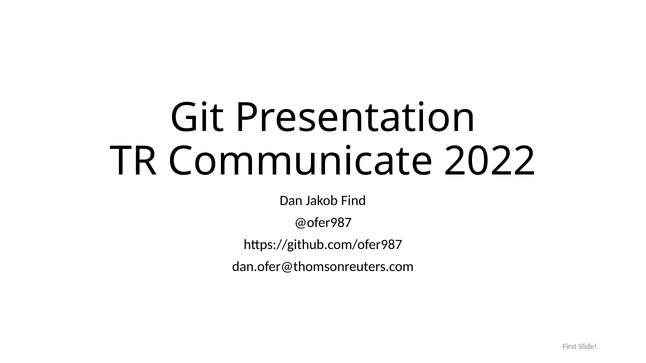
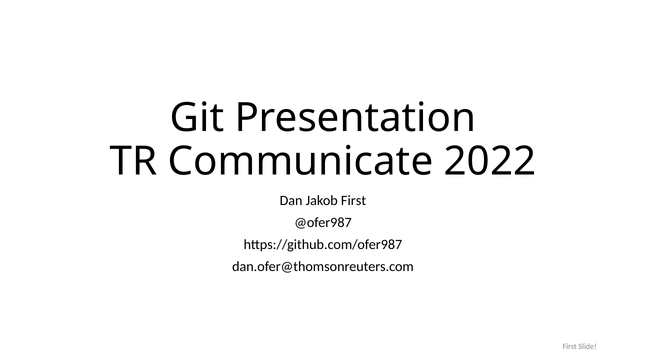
Jakob Find: Find -> First (354, 201)
